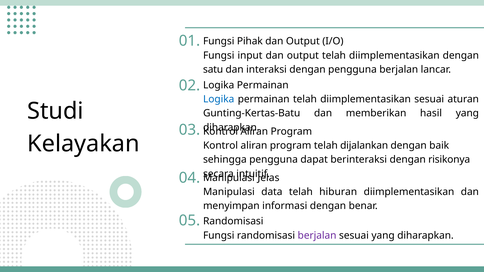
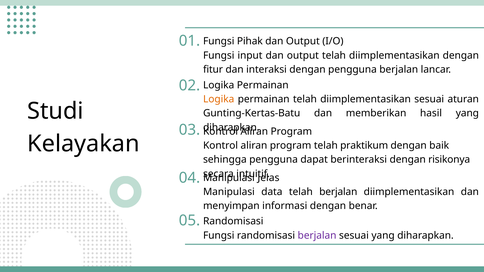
satu: satu -> fitur (213, 70)
Logika colour: blue -> orange (219, 99)
dijalankan: dijalankan -> praktikum (364, 146)
telah hiburan: hiburan -> berjalan (338, 192)
